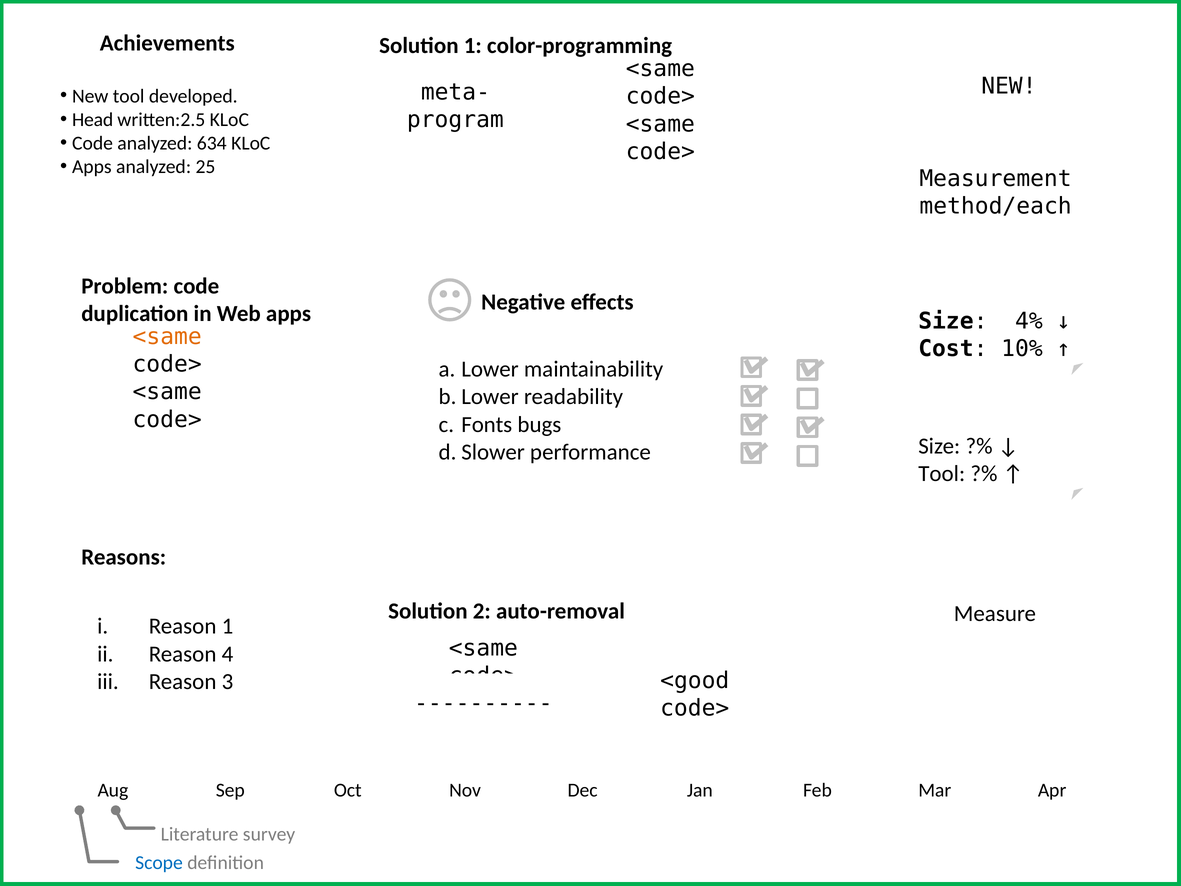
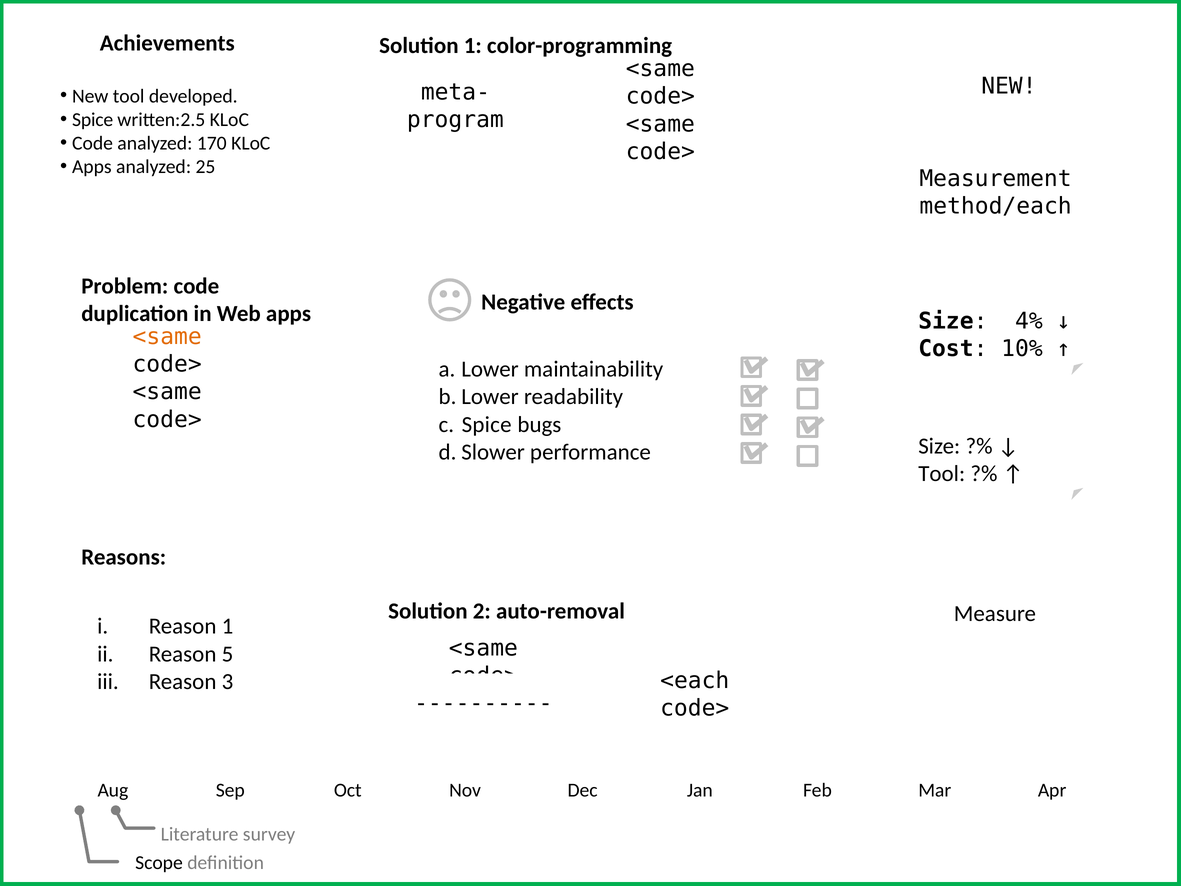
Head: Head -> Spice (93, 120)
634: 634 -> 170 (212, 143)
Fonts: Fonts -> Spice (487, 424)
4: 4 -> 5 (228, 654)
<good: <good -> <each (695, 680)
Scope colour: blue -> black (159, 862)
